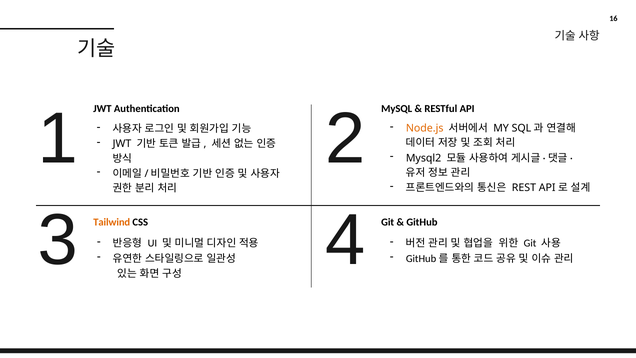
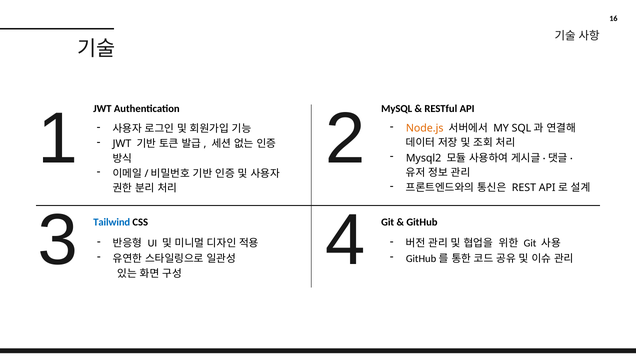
Tailwind colour: orange -> blue (112, 222)
